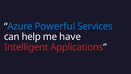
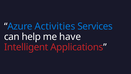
Powerful: Powerful -> Activities (55, 26)
